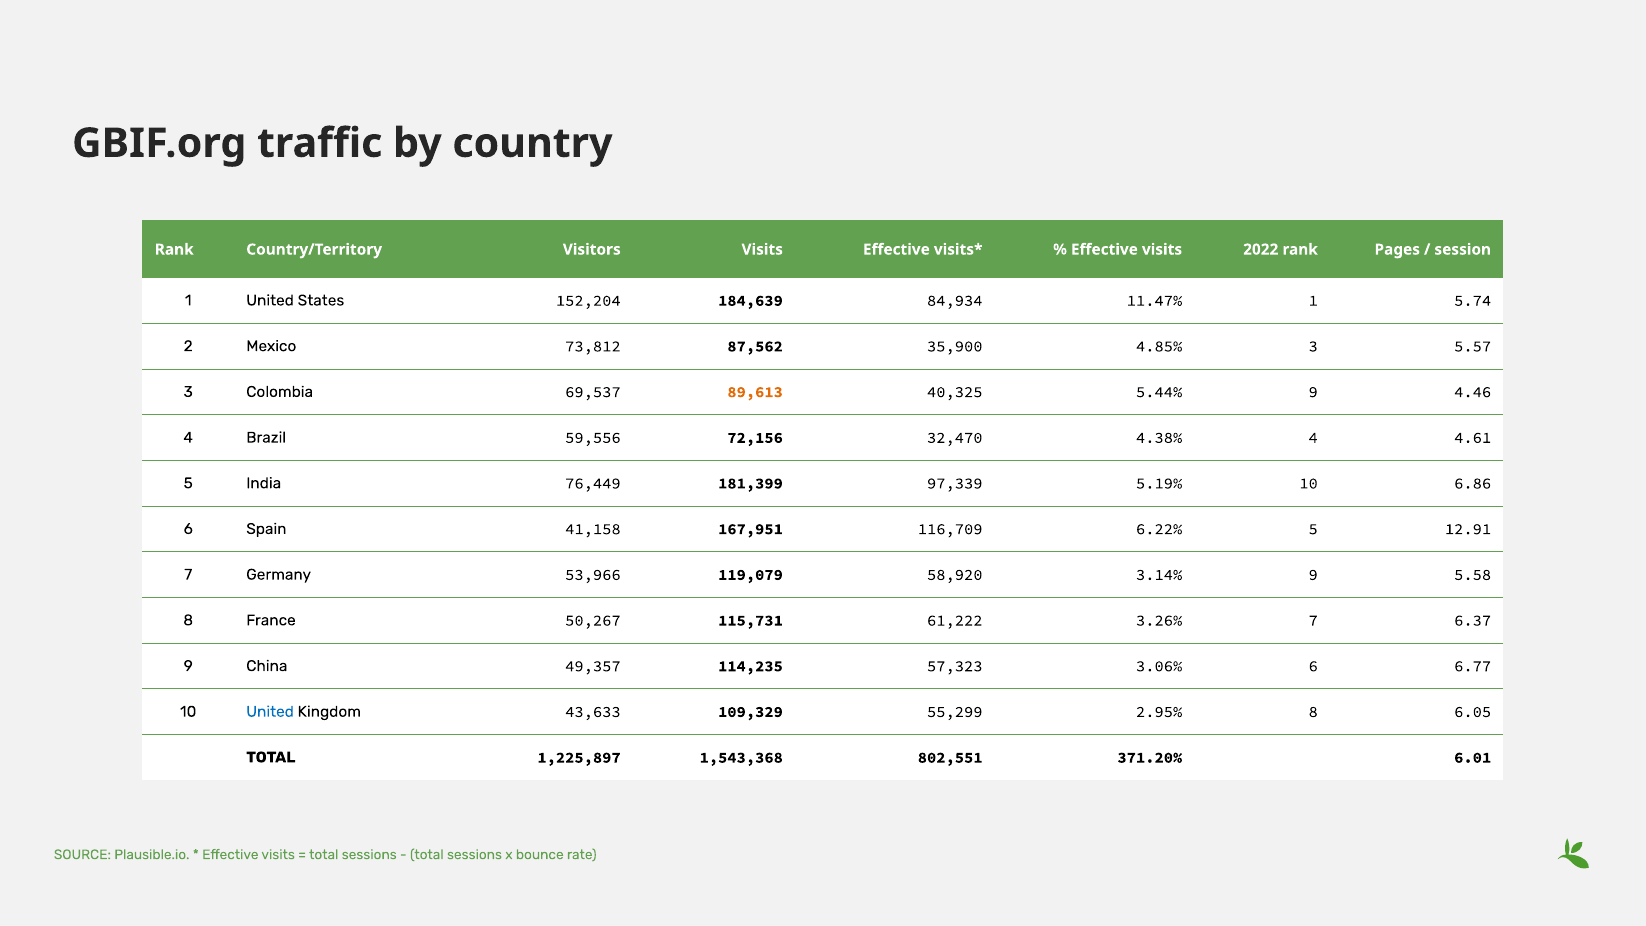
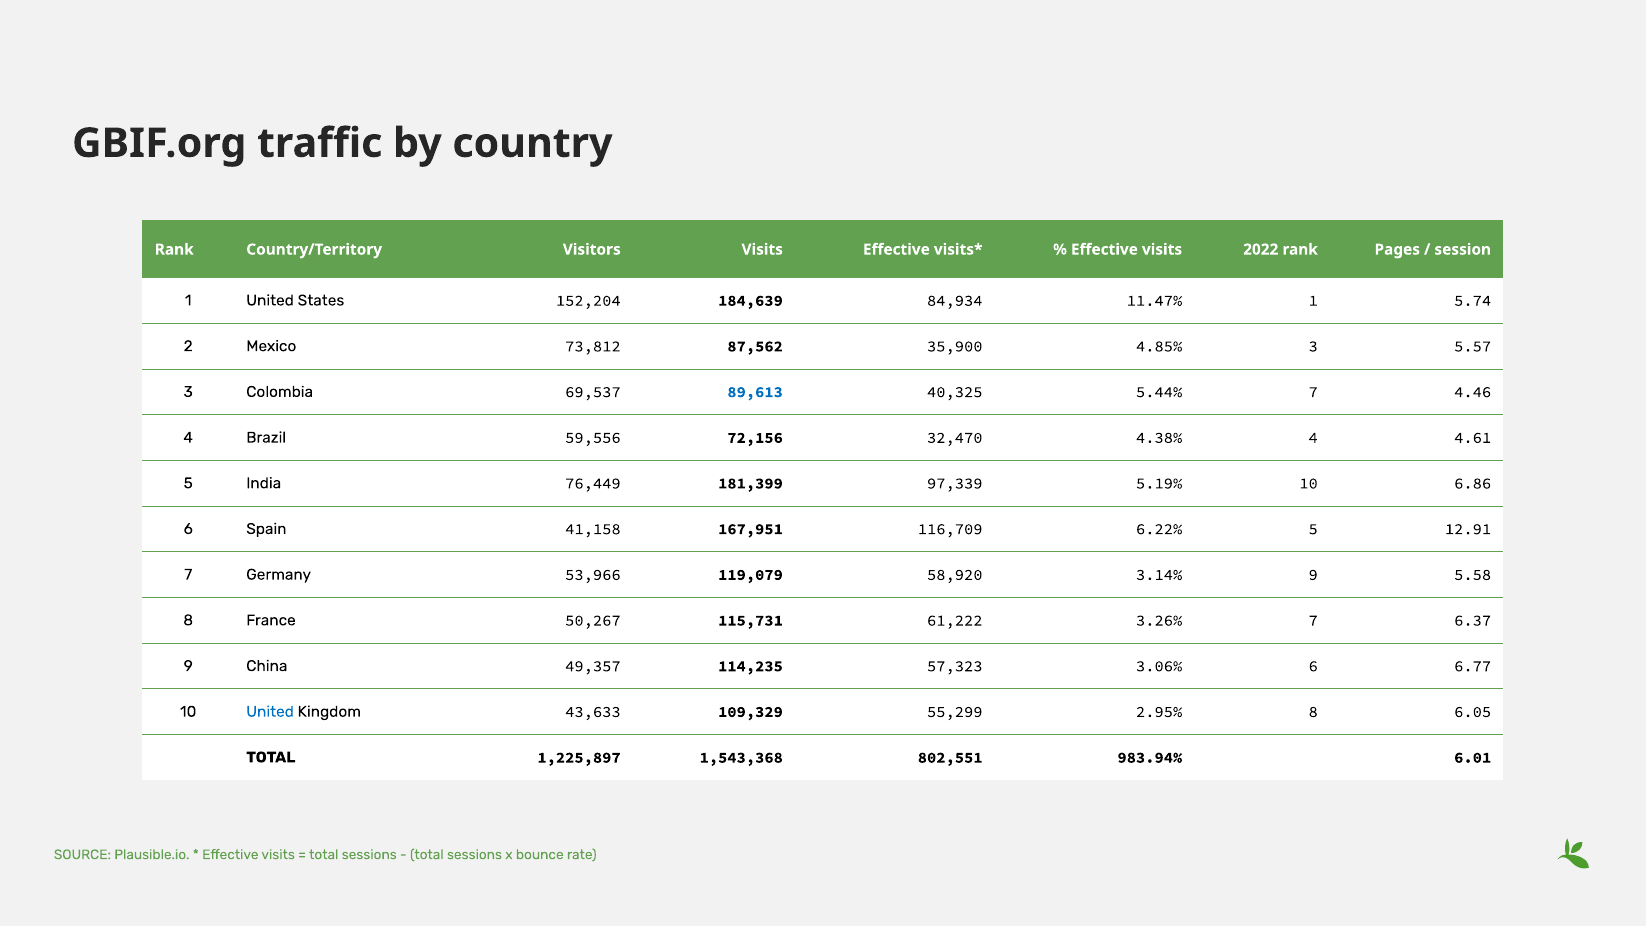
89,613 colour: orange -> blue (755, 392)
5.44% 9: 9 -> 7 (1313, 392)
371.20%: 371.20% -> 983.94% (1150, 758)
